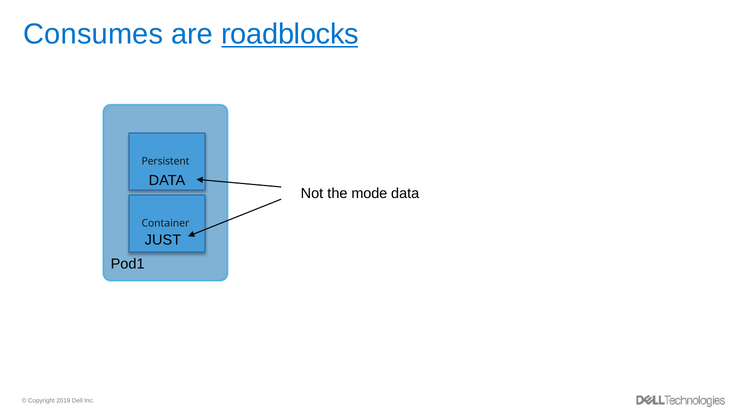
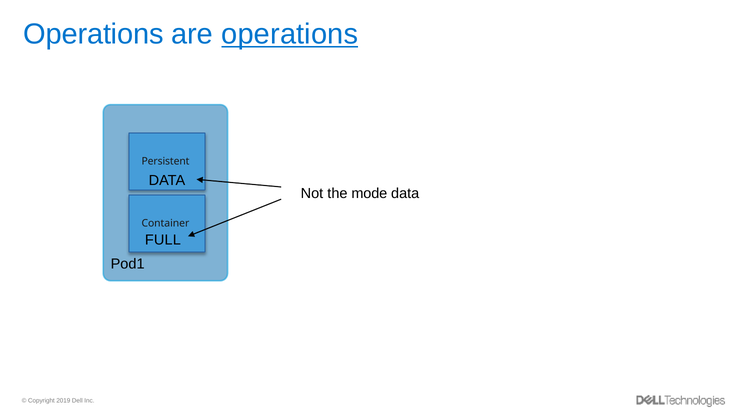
Consumes: Consumes -> Operations (93, 34)
are roadblocks: roadblocks -> operations (290, 34)
JUST: JUST -> FULL (163, 240)
